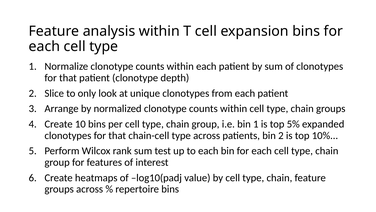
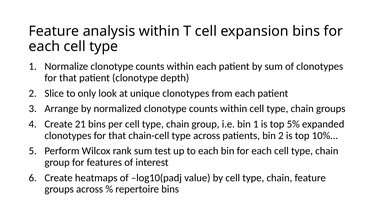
10: 10 -> 21 (80, 124)
